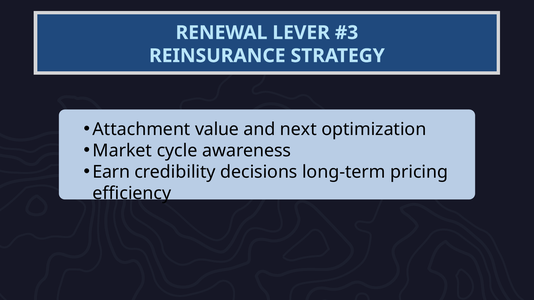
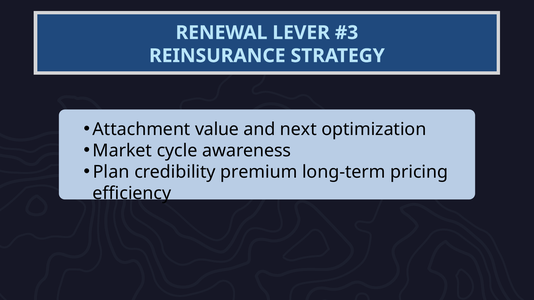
Earn: Earn -> Plan (111, 172)
decisions: decisions -> premium (259, 172)
